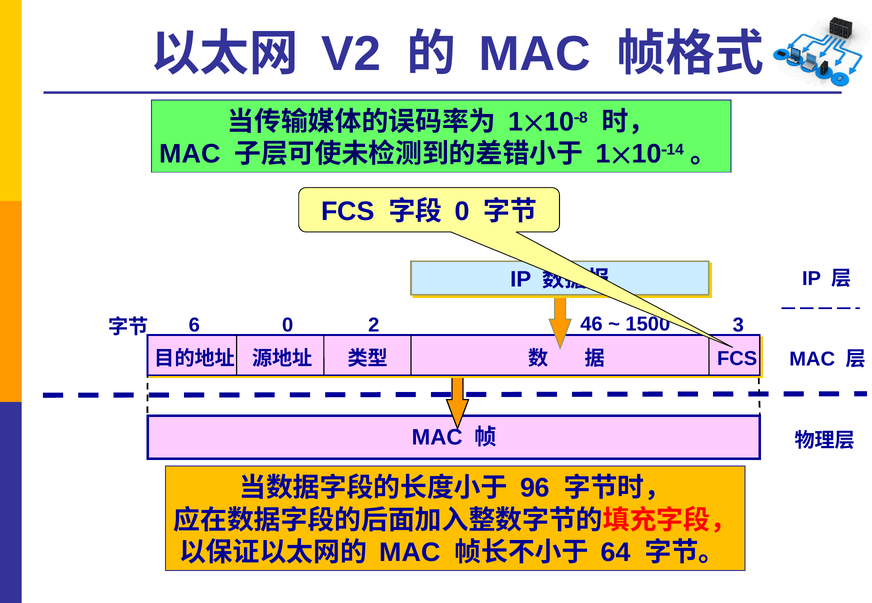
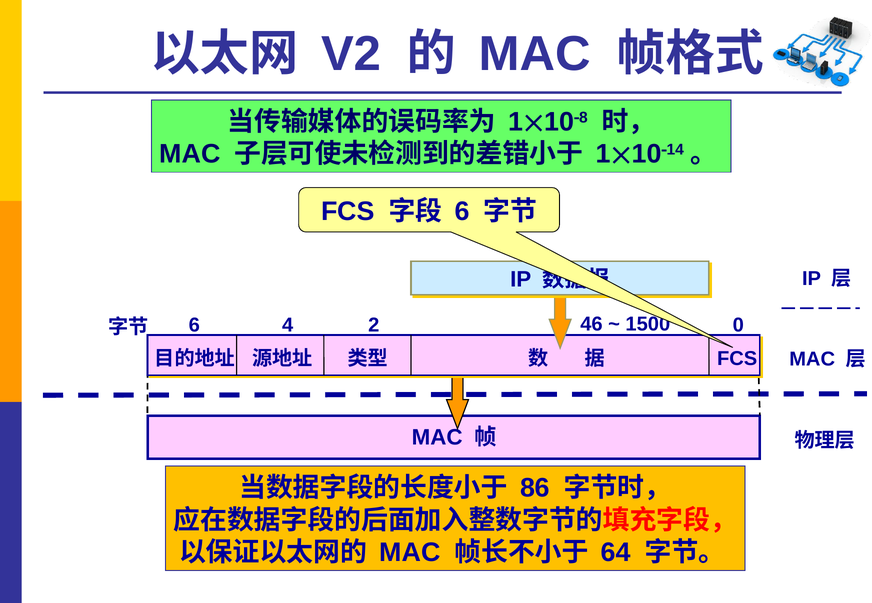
0: 0 -> 6 (462, 212)
6 0: 0 -> 4 (288, 325)
3: 3 -> 0 (738, 325)
96: 96 -> 86 (535, 489)
